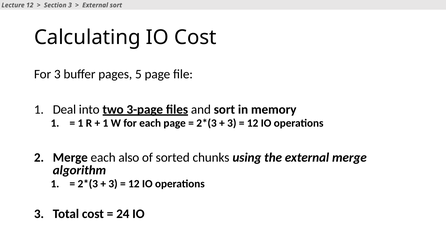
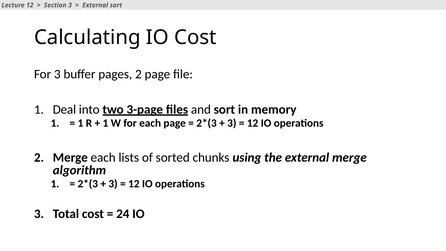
pages 5: 5 -> 2 (138, 74)
also: also -> lists (129, 157)
